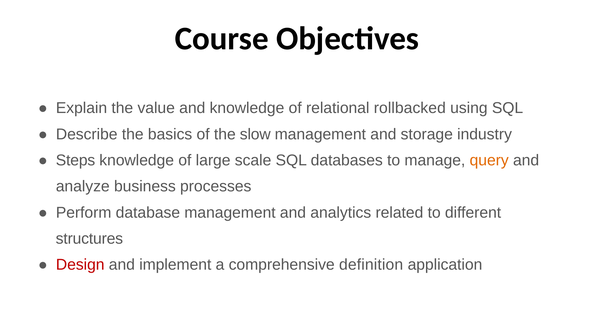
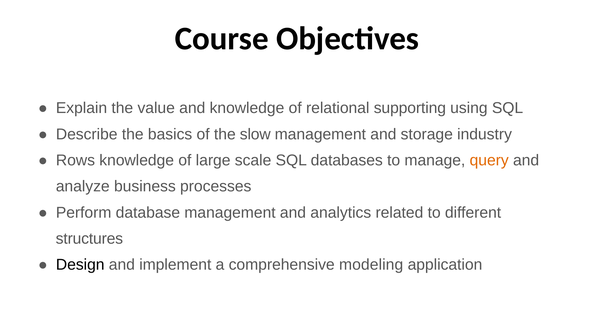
rollbacked: rollbacked -> supporting (410, 108)
Steps: Steps -> Rows (75, 160)
Design colour: red -> black (80, 265)
definition: definition -> modeling (371, 265)
